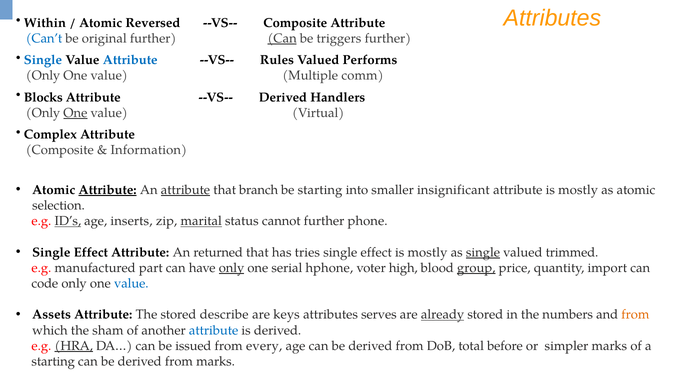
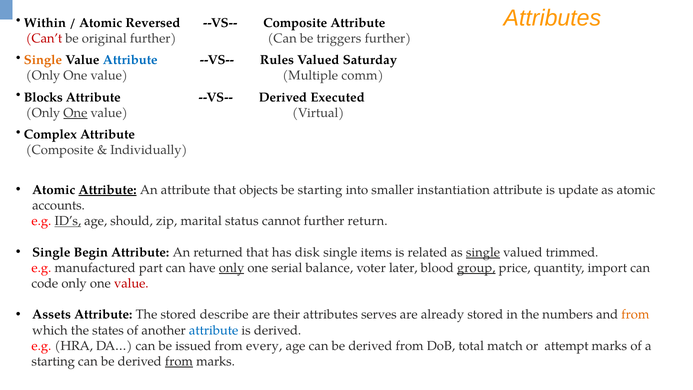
Can’t colour: blue -> red (44, 38)
Can underline: present -> none (282, 38)
Single colour: blue -> orange (43, 60)
Performs: Performs -> Saturday (370, 60)
Handlers: Handlers -> Executed (338, 97)
Information: Information -> Individually (149, 150)
attribute underline: present -> none (185, 190)
branch: branch -> objects (259, 190)
insignificant: insignificant -> instantiation (453, 190)
attribute is mostly: mostly -> update (578, 190)
selection: selection -> accounts (59, 205)
inserts: inserts -> should (132, 221)
marital underline: present -> none (201, 221)
phone: phone -> return (368, 221)
Effect: Effect -> Begin (91, 252)
tries: tries -> disk (307, 252)
effect: effect -> items (376, 252)
mostly: mostly -> related (428, 252)
hphone: hphone -> balance (329, 268)
high: high -> later (403, 268)
value colour: blue -> red (131, 283)
keys: keys -> their (287, 315)
already underline: present -> none (443, 315)
sham: sham -> states (108, 330)
HRA underline: present -> none (74, 346)
before: before -> match (505, 346)
simpler: simpler -> attempt (567, 346)
from underline: none -> present (179, 361)
